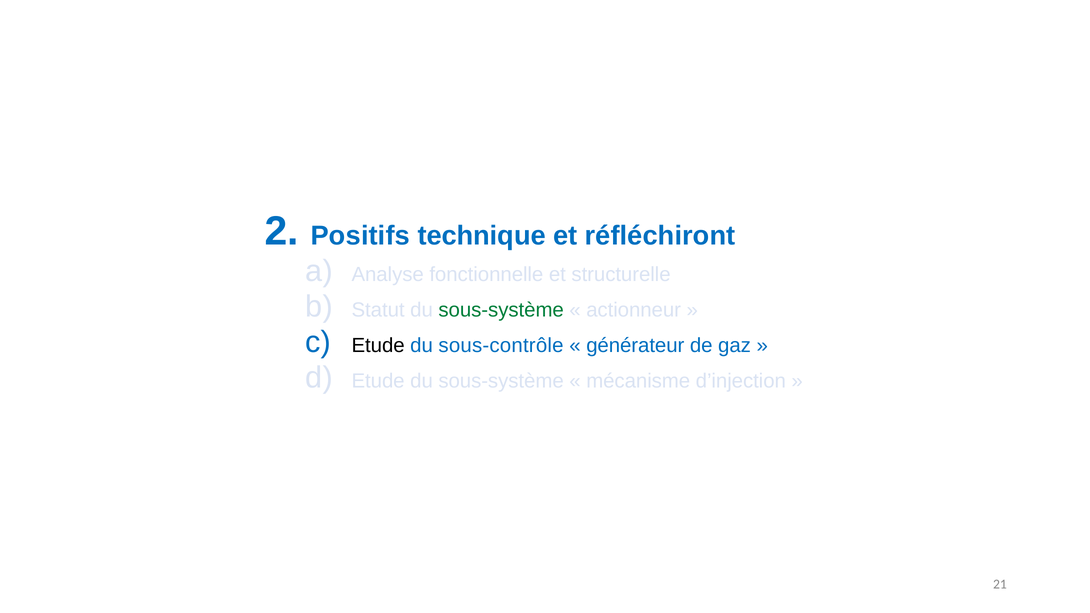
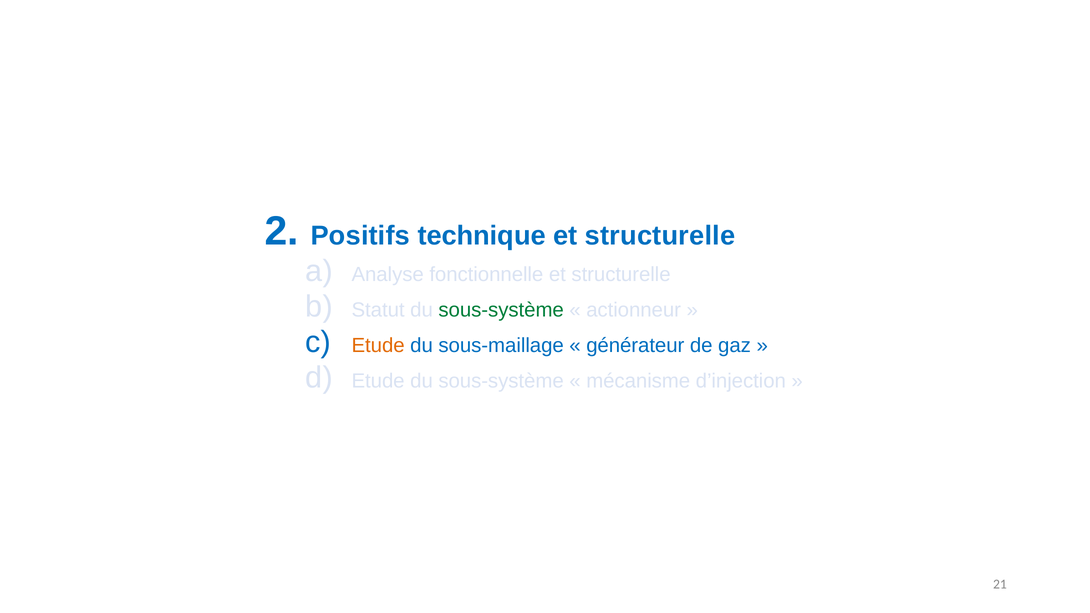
technique et réfléchiront: réfléchiront -> structurelle (660, 236)
Etude colour: black -> orange (378, 346)
sous-contrôle: sous-contrôle -> sous-maillage (501, 346)
